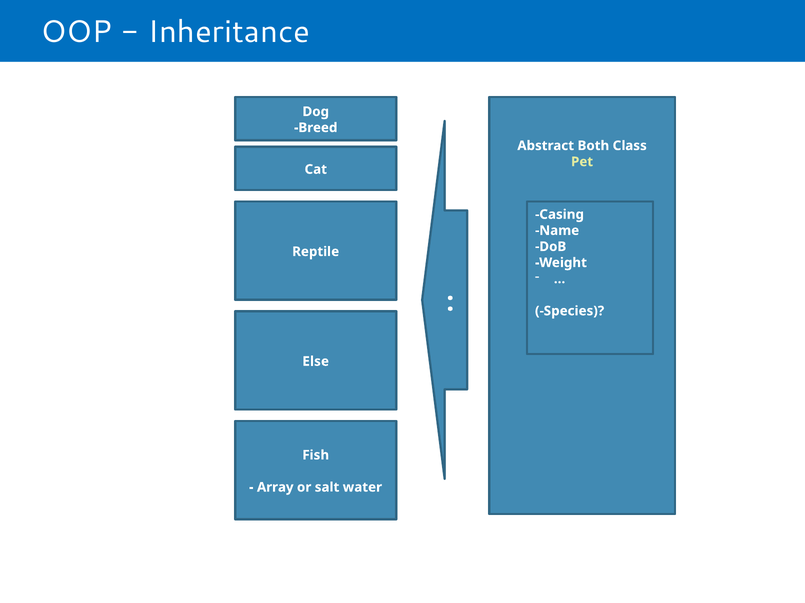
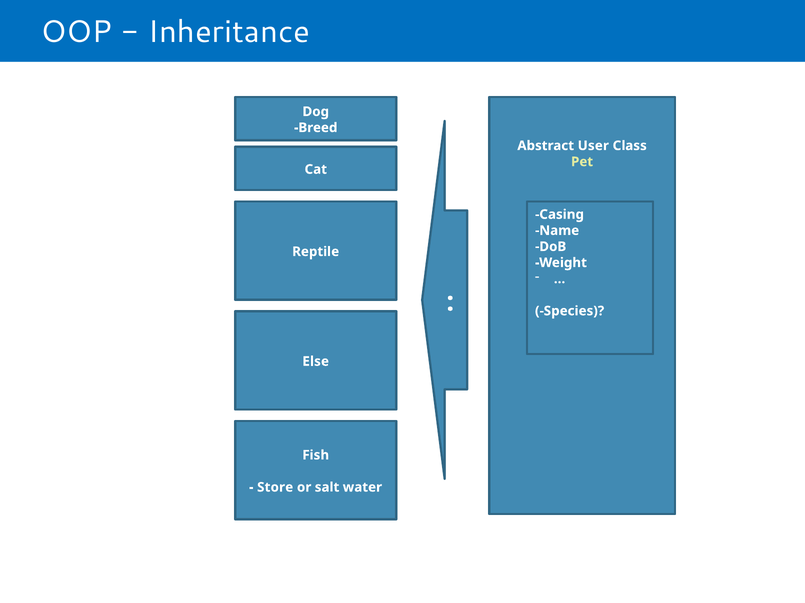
Both: Both -> User (593, 146)
Array: Array -> Store (275, 488)
